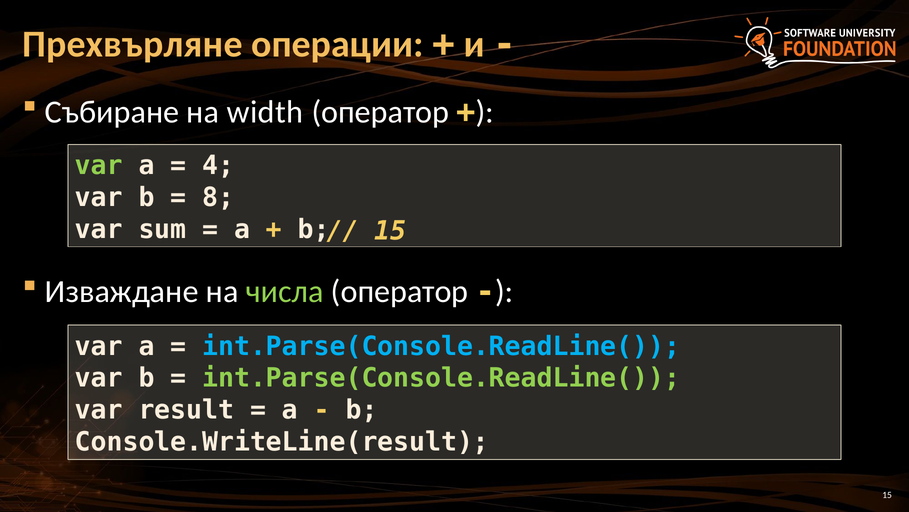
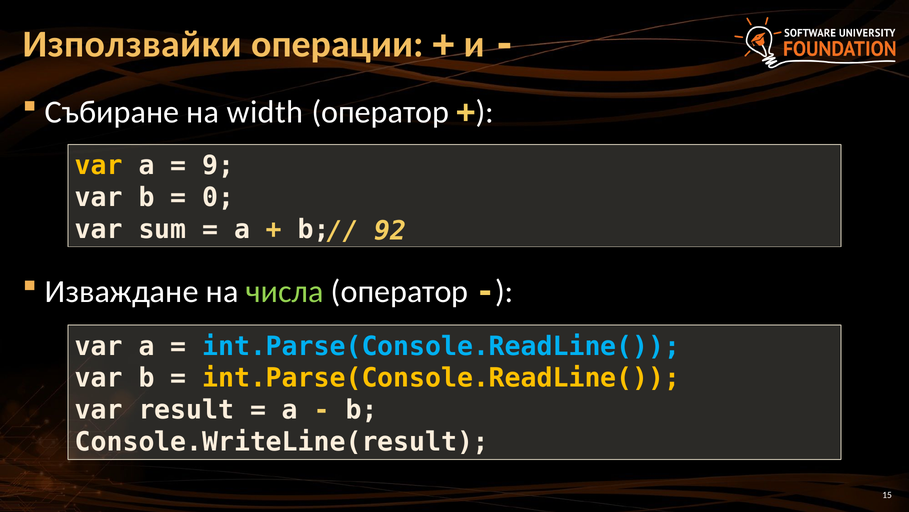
Прехвърляне: Прехвърляне -> Използвайки (132, 44)
var colour: light green -> yellow (99, 165)
4: 4 -> 9 (218, 165)
8: 8 -> 0 (218, 197)
15: 15 -> 92 (390, 231)
int.Parse(Console.ReadLine( colour: light green -> yellow (441, 378)
